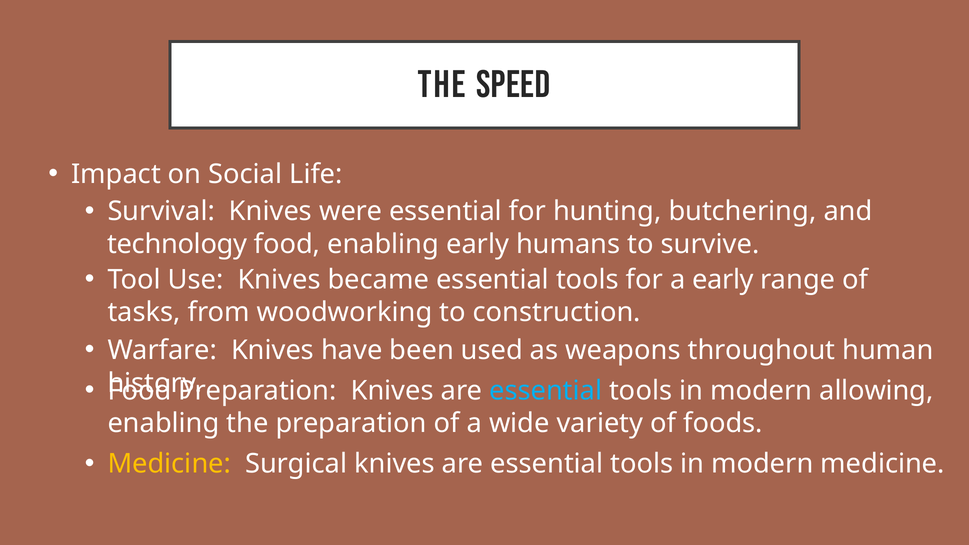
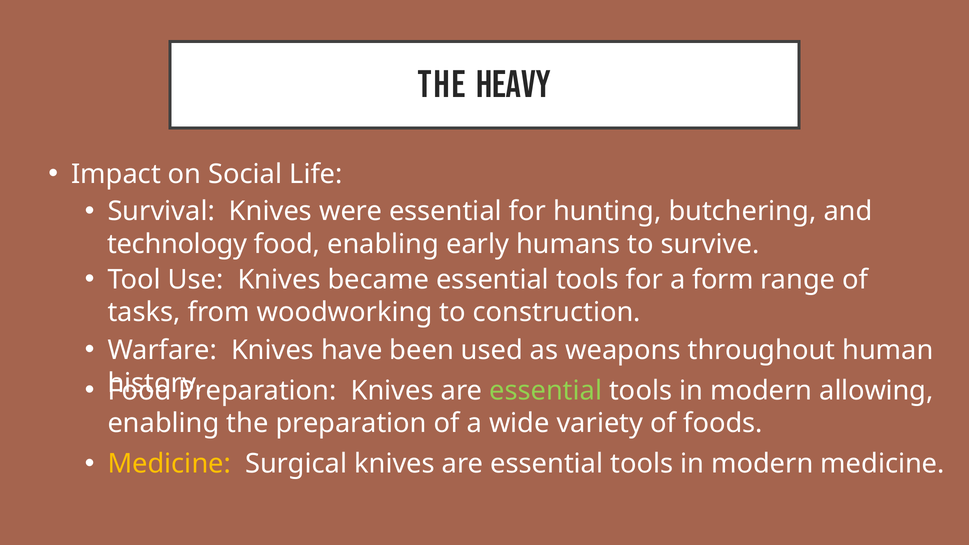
SPEED: SPEED -> HEAVY (513, 85)
a early: early -> form (723, 280)
essential colour: light blue -> light green (546, 391)
